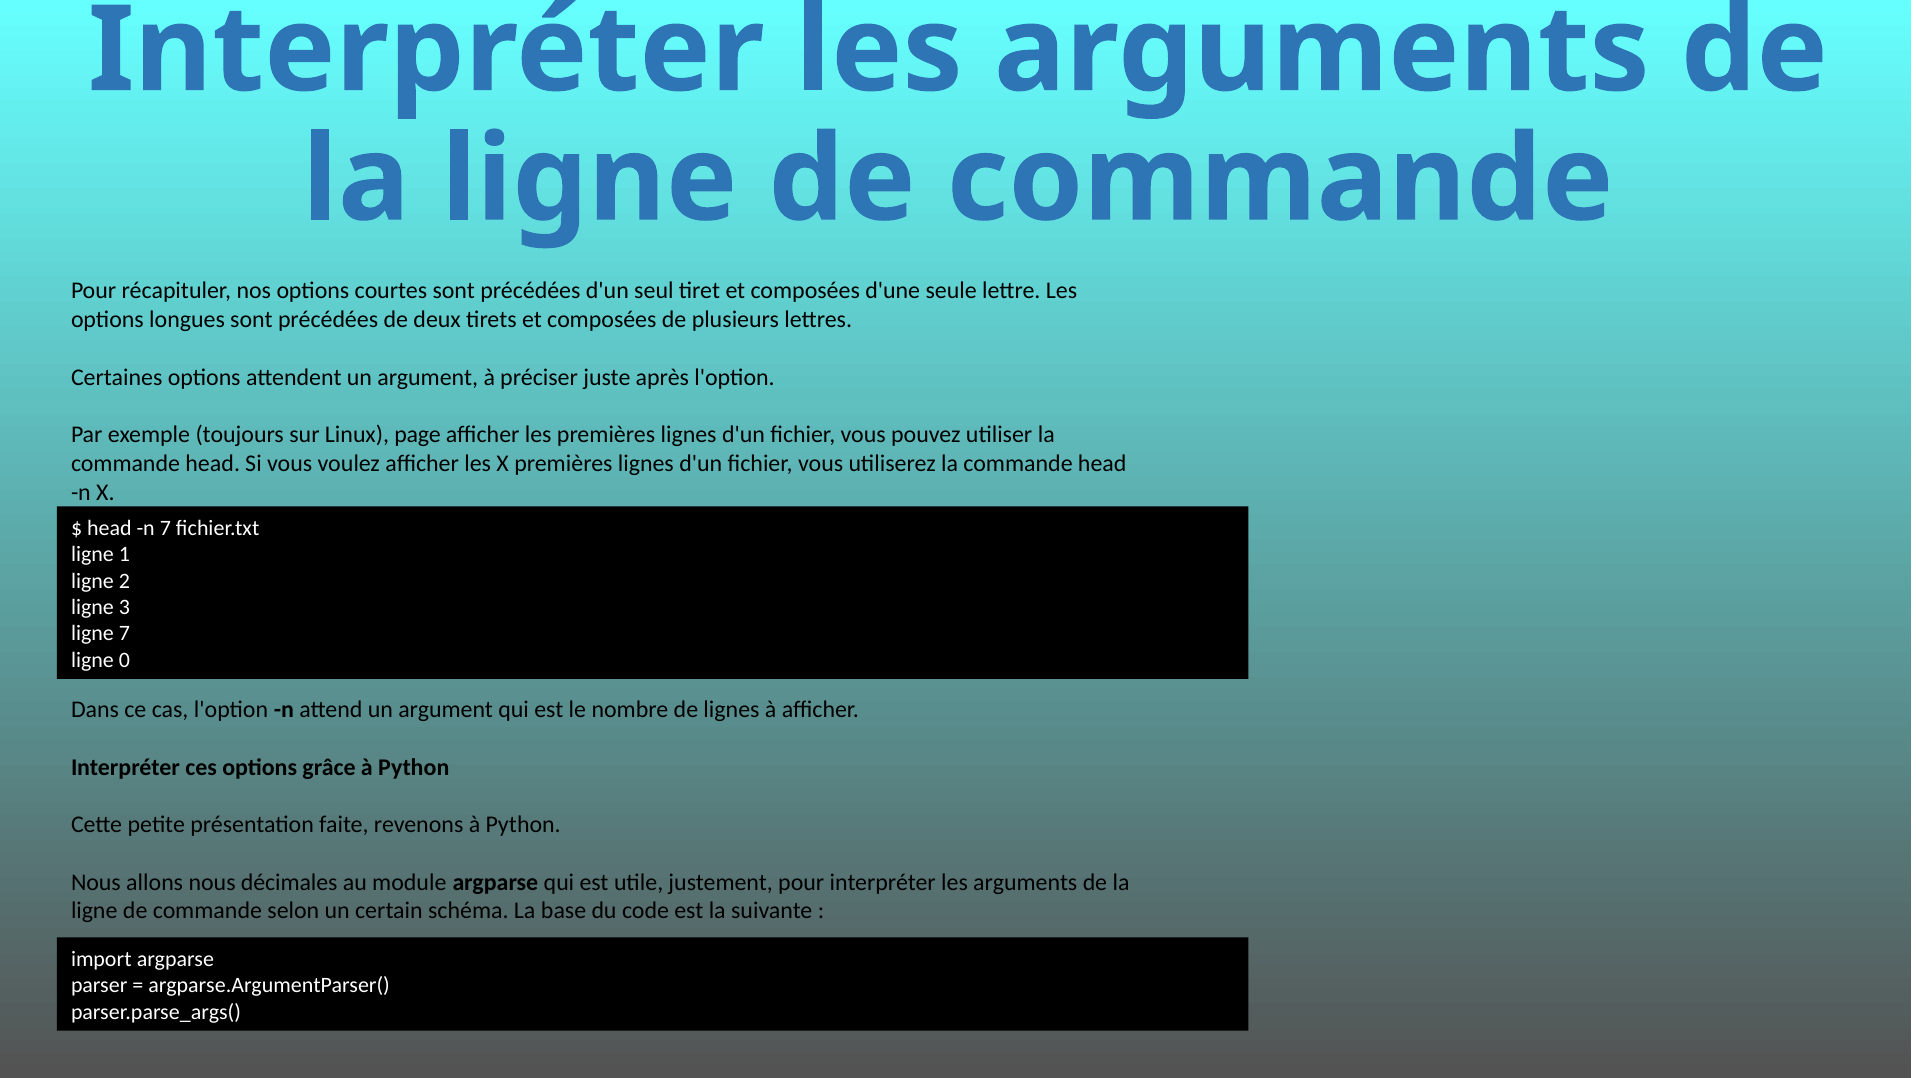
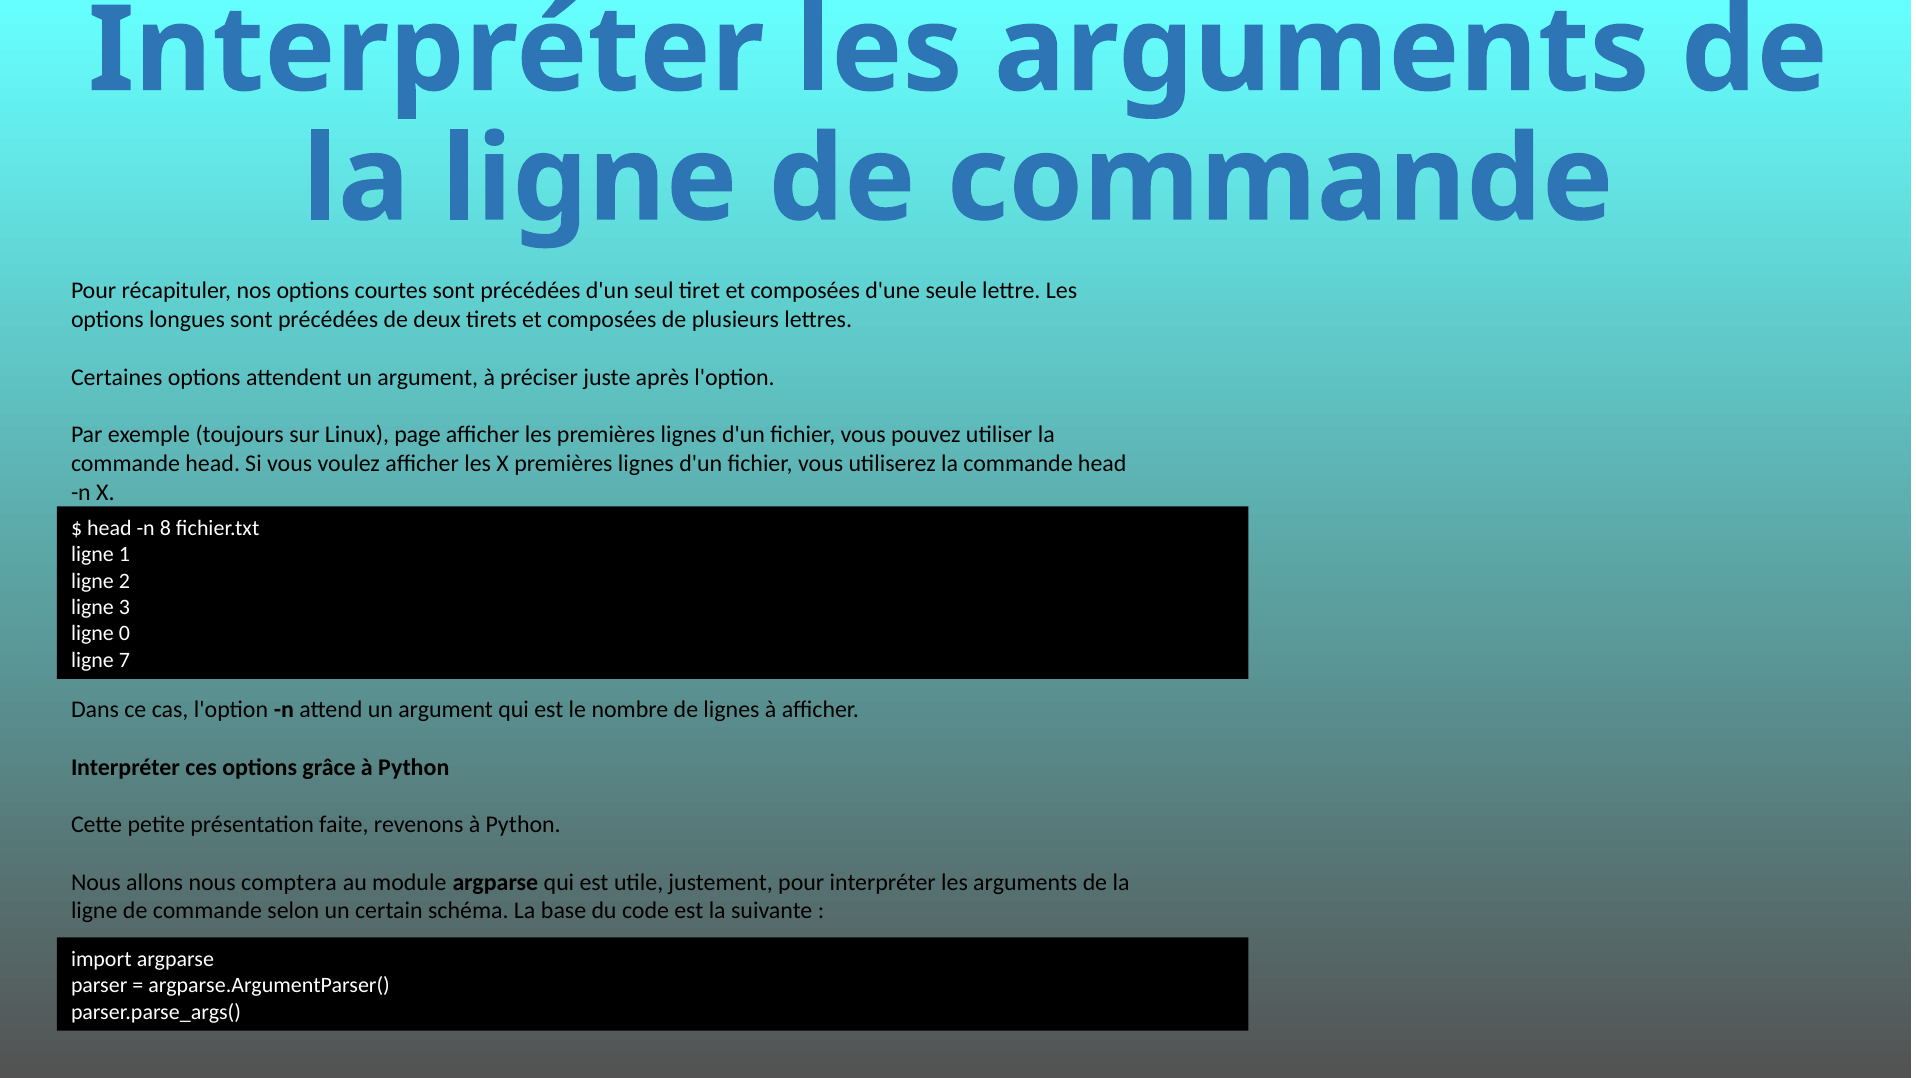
n 7: 7 -> 8 (166, 528)
ligne 7: 7 -> 0 (124, 634)
0: 0 -> 7 (124, 660)
décimales: décimales -> comptera (289, 882)
